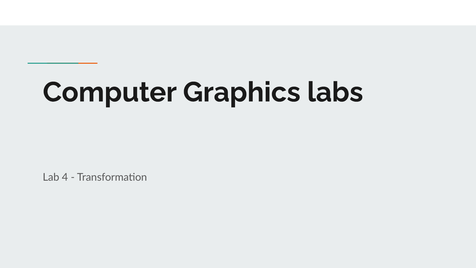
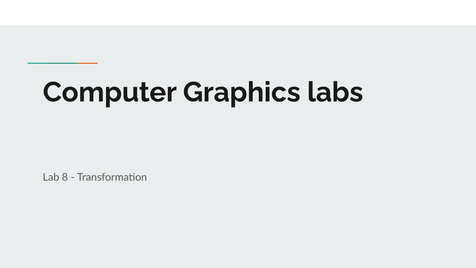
4: 4 -> 8 (65, 177)
